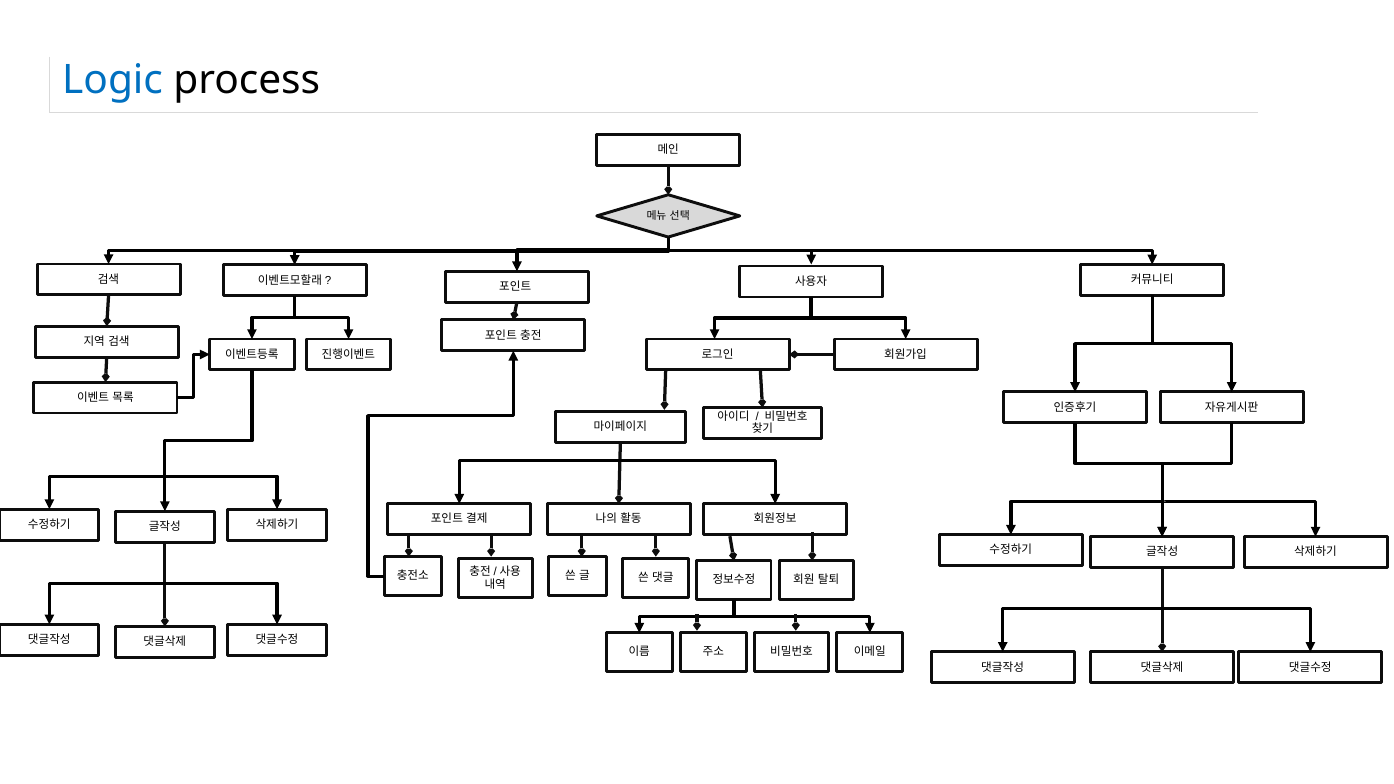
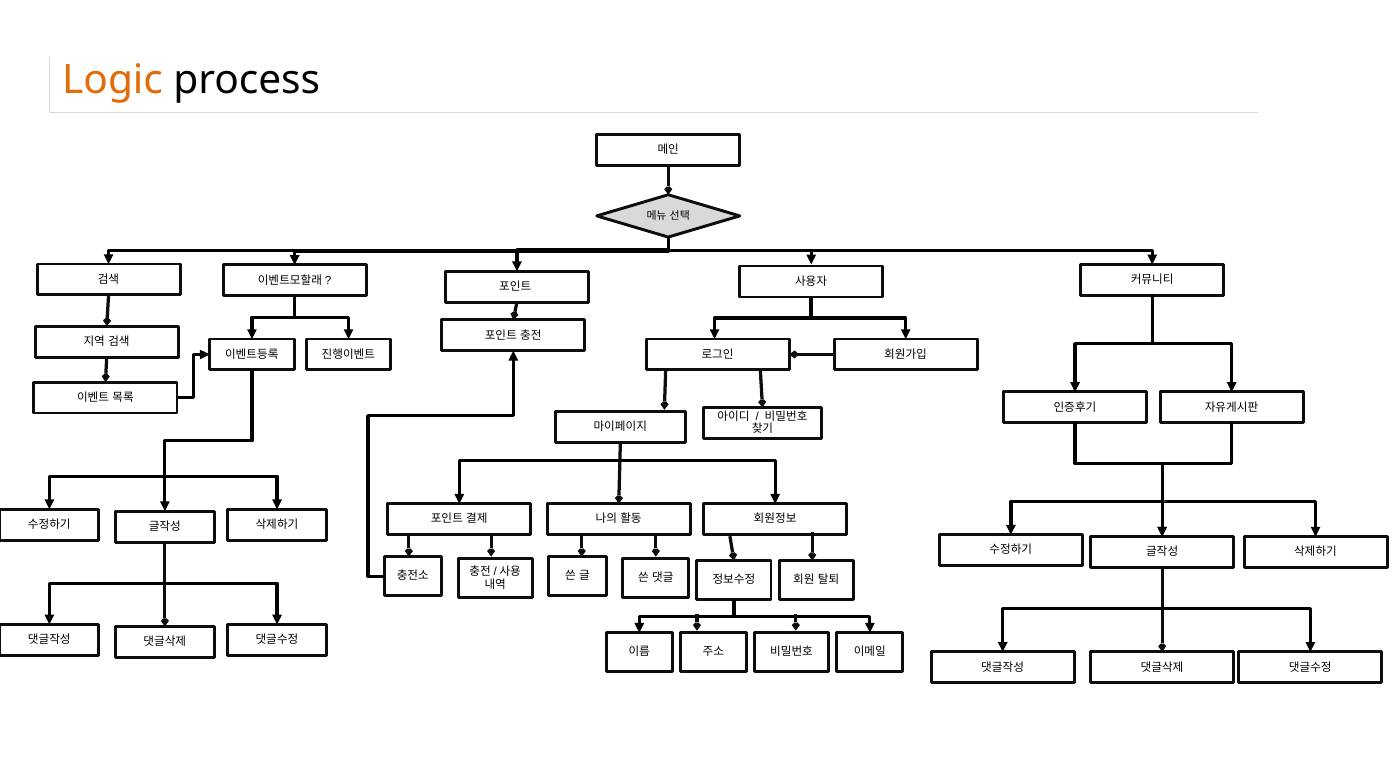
Logic colour: blue -> orange (113, 80)
